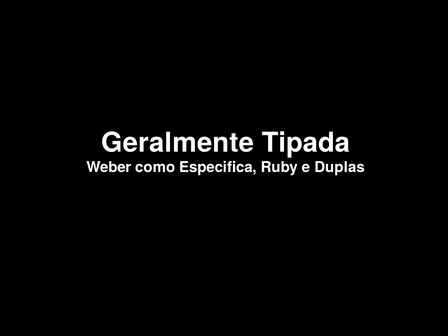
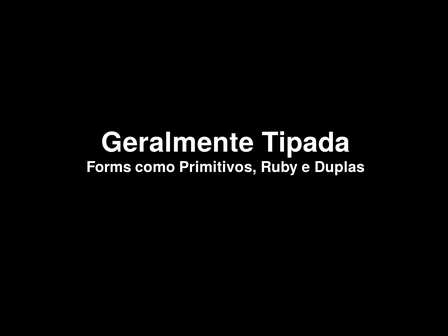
Weber: Weber -> Forms (109, 167)
Especifica: Especifica -> Primitivos (218, 167)
